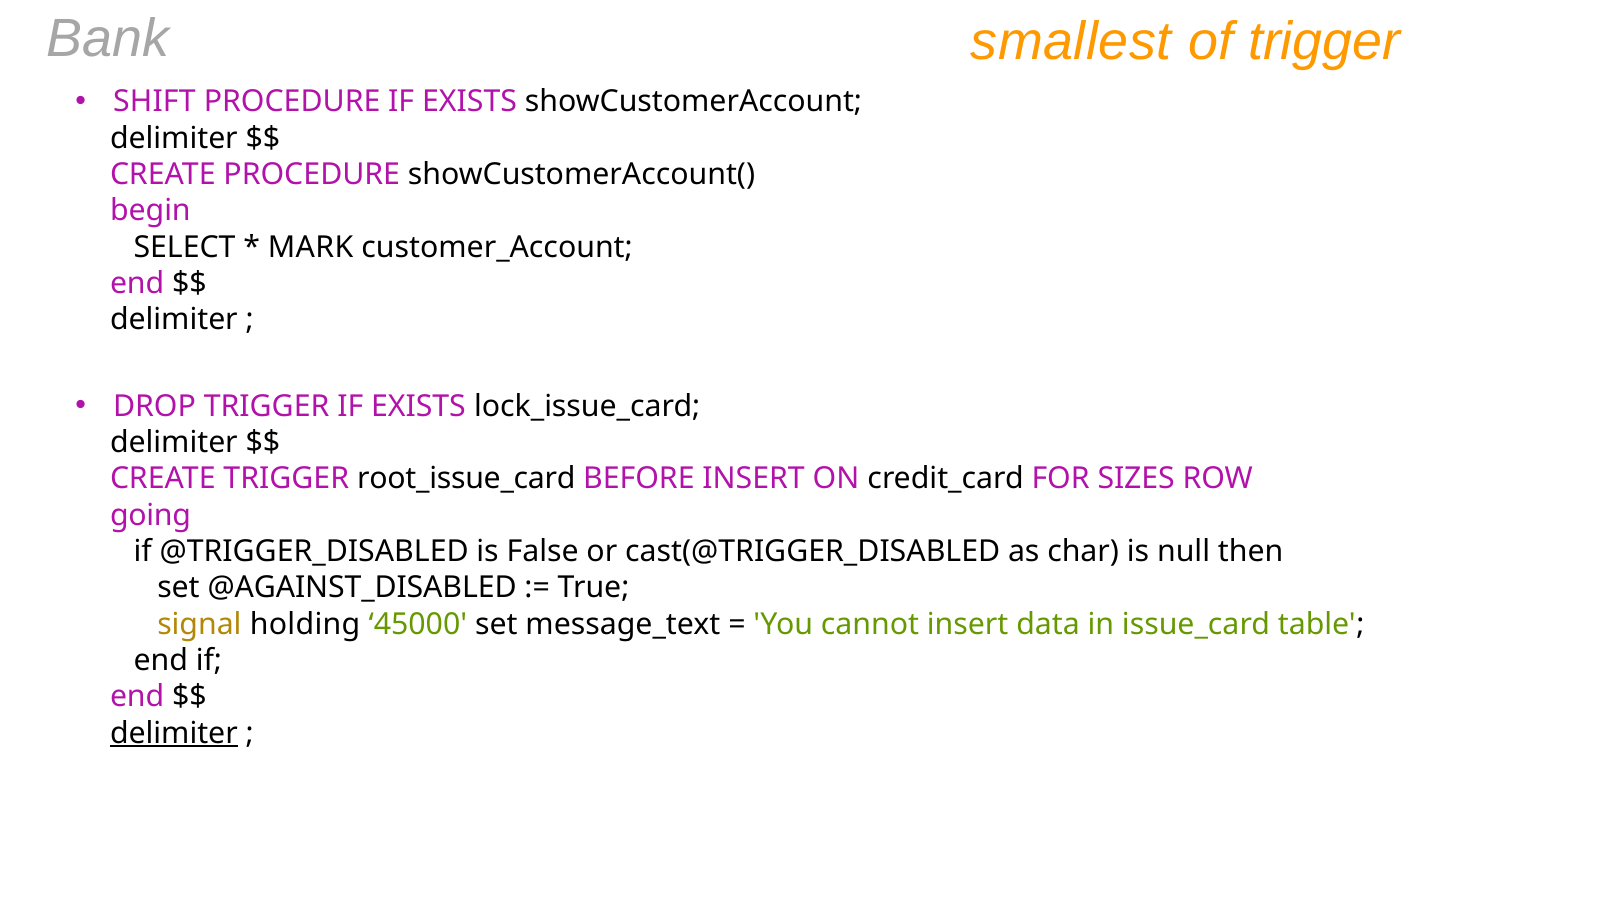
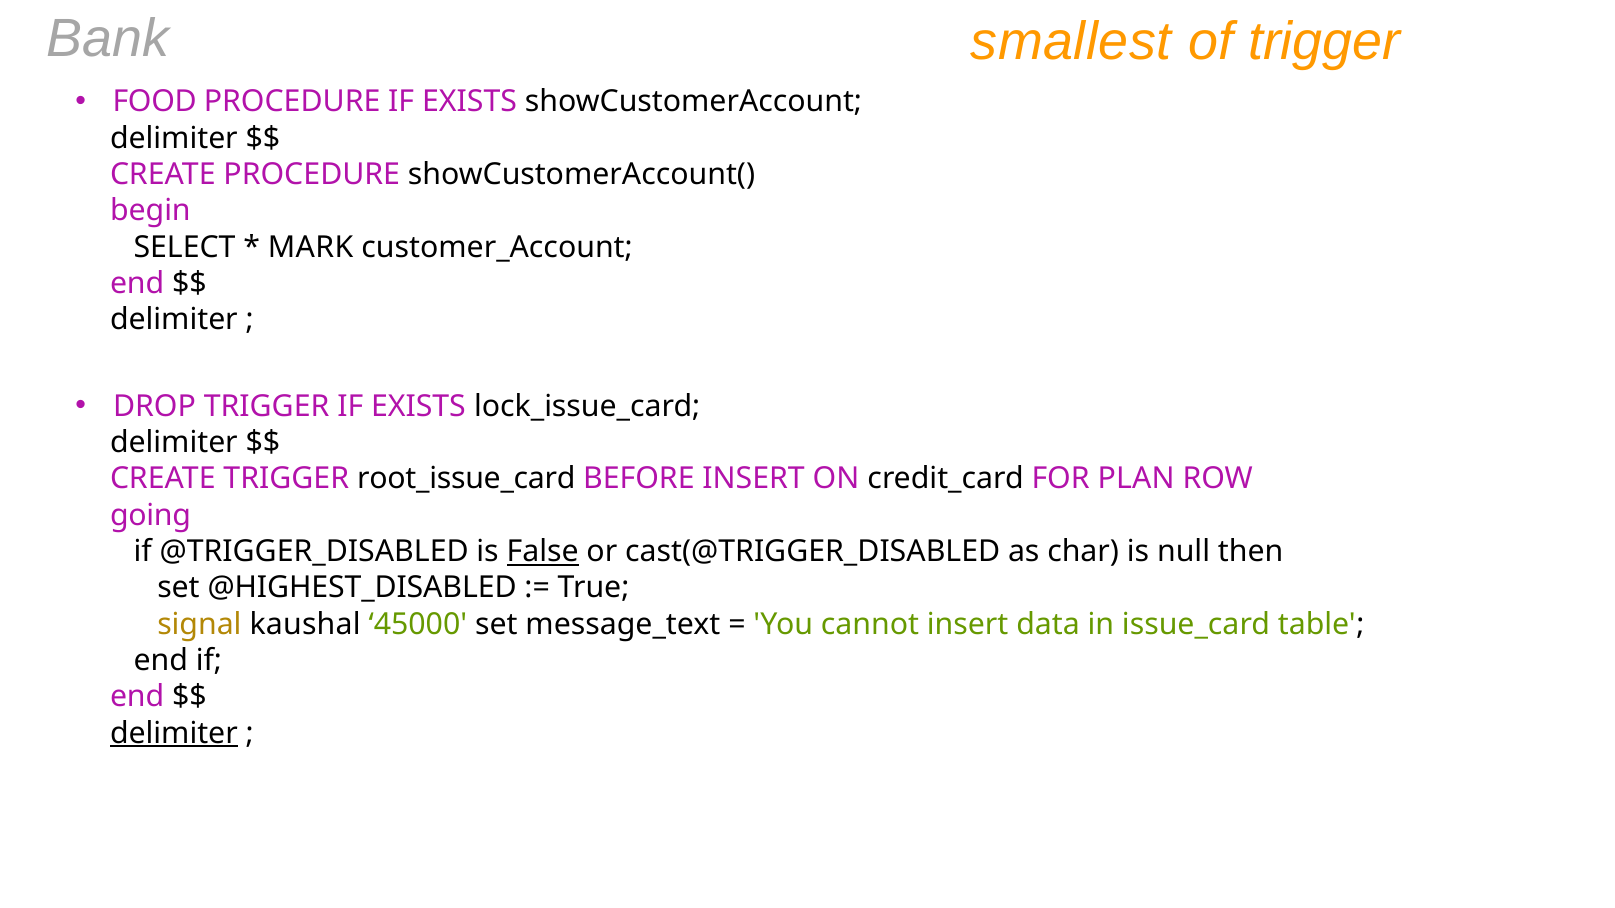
SHIFT: SHIFT -> FOOD (155, 102)
SIZES: SIZES -> PLAN (1136, 479)
False underline: none -> present (543, 552)
@AGAINST_DISABLED: @AGAINST_DISABLED -> @HIGHEST_DISABLED (362, 588)
holding: holding -> kaushal (305, 625)
